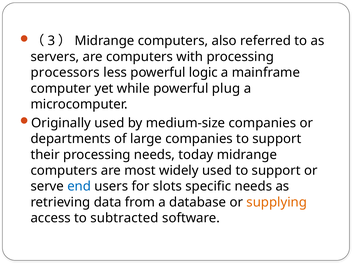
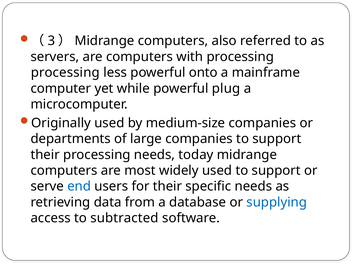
processors: processors -> processing (65, 73)
logic: logic -> onto (203, 73)
for slots: slots -> their (167, 186)
supplying colour: orange -> blue (277, 202)
